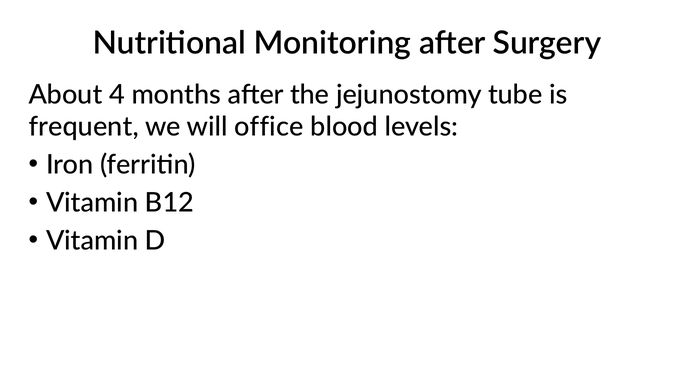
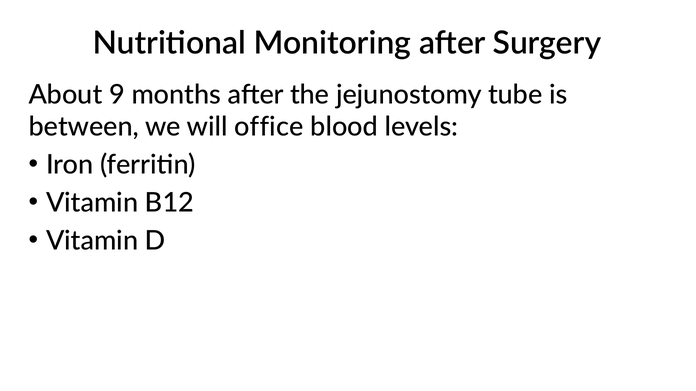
4: 4 -> 9 (117, 95)
frequent: frequent -> between (84, 127)
